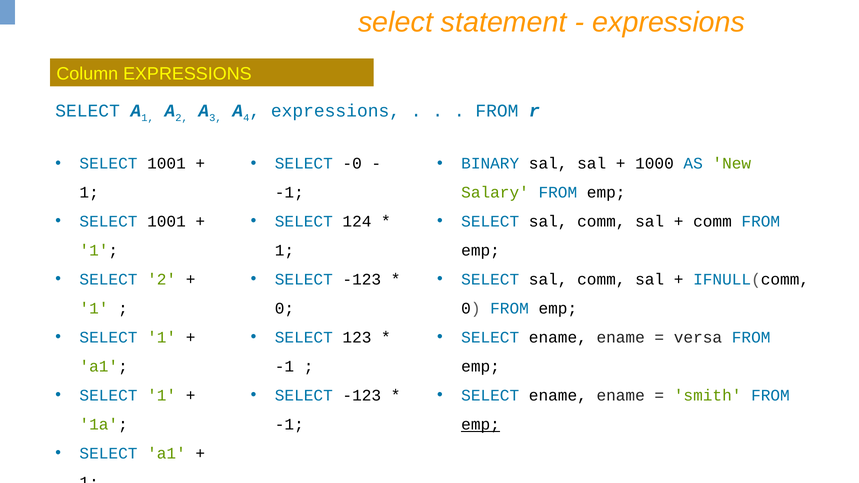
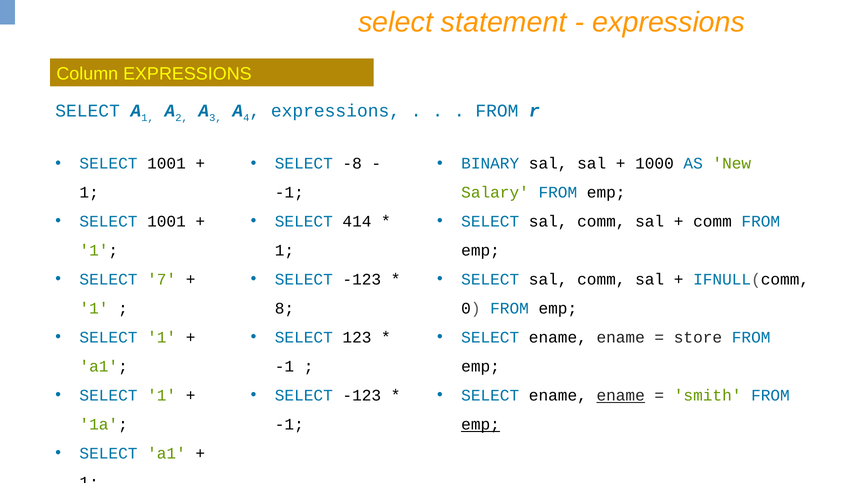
-0: -0 -> -8 (352, 164)
124: 124 -> 414 (357, 222)
SELECT 2: 2 -> 7 (162, 280)
0: 0 -> 8 (284, 309)
versa: versa -> store (698, 338)
ename underline: none -> present (621, 396)
